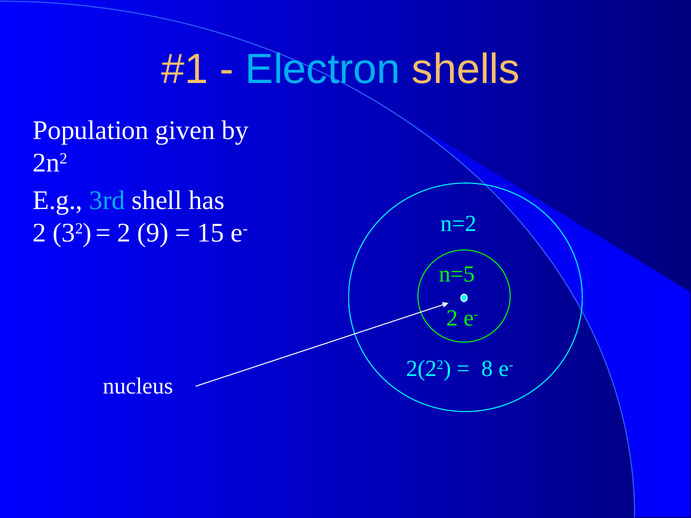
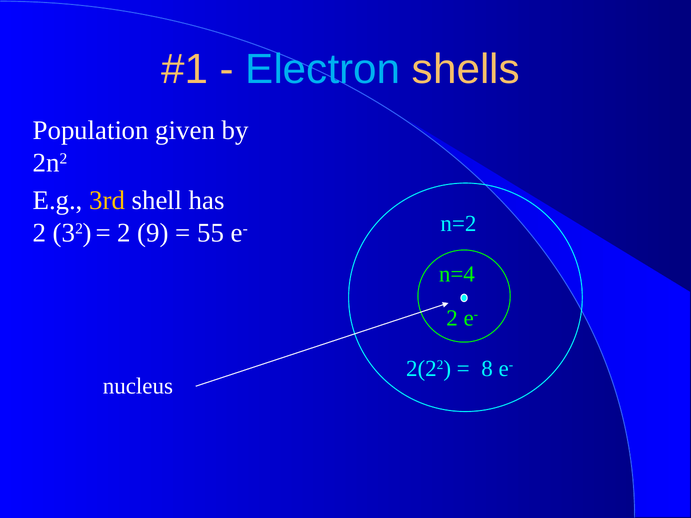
3rd colour: light blue -> yellow (107, 201)
15: 15 -> 55 (211, 233)
n=5: n=5 -> n=4 (457, 274)
